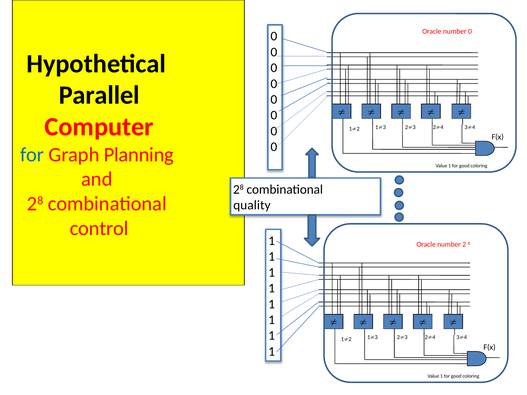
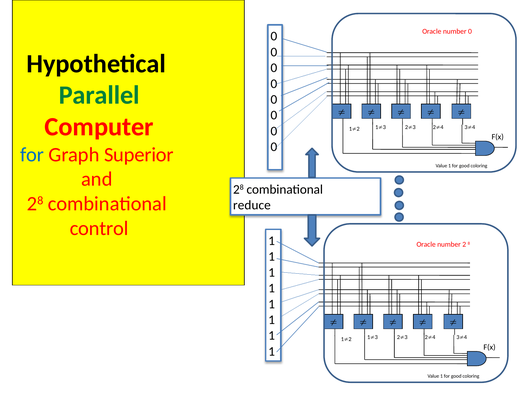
Parallel colour: black -> green (99, 95)
Planning: Planning -> Superior (139, 155)
quality: quality -> reduce (252, 205)
